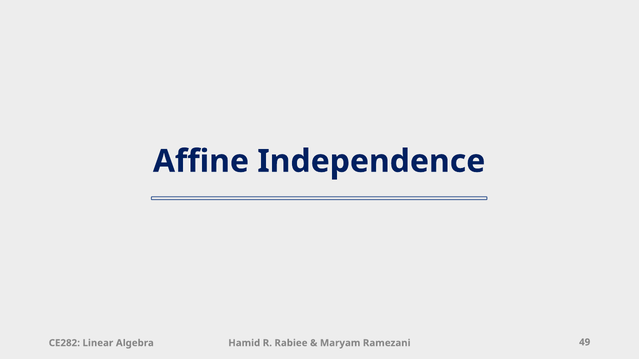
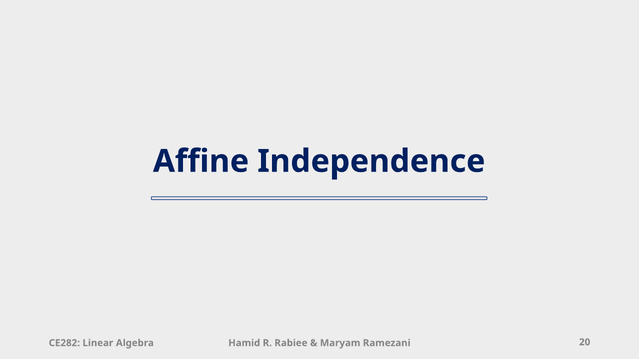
49: 49 -> 20 (585, 343)
